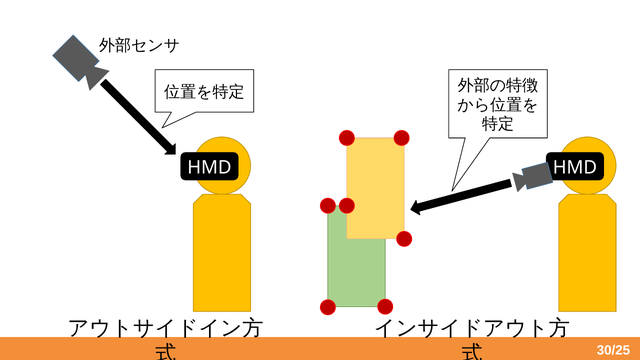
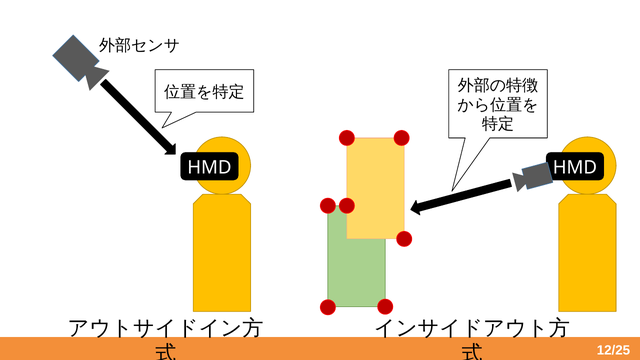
30/25: 30/25 -> 12/25 (613, 350)
